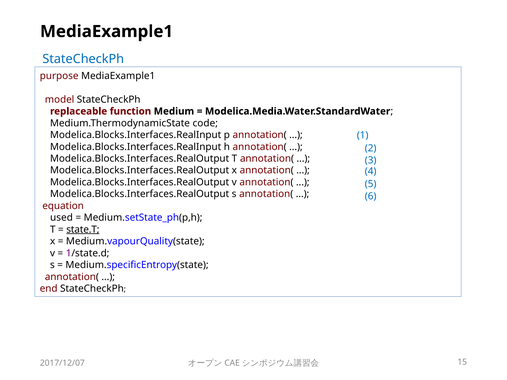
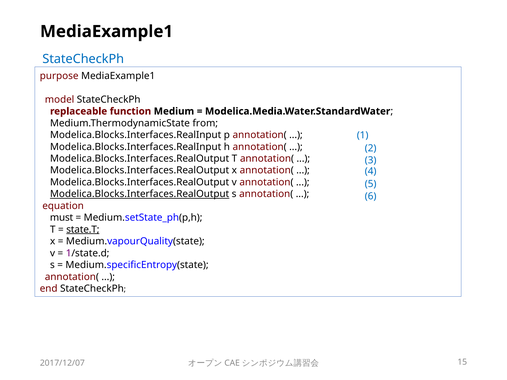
code: code -> from (205, 123)
Modelica.Blocks.Interfaces.RealOutput underline: none -> present (140, 194)
used: used -> must (62, 218)
